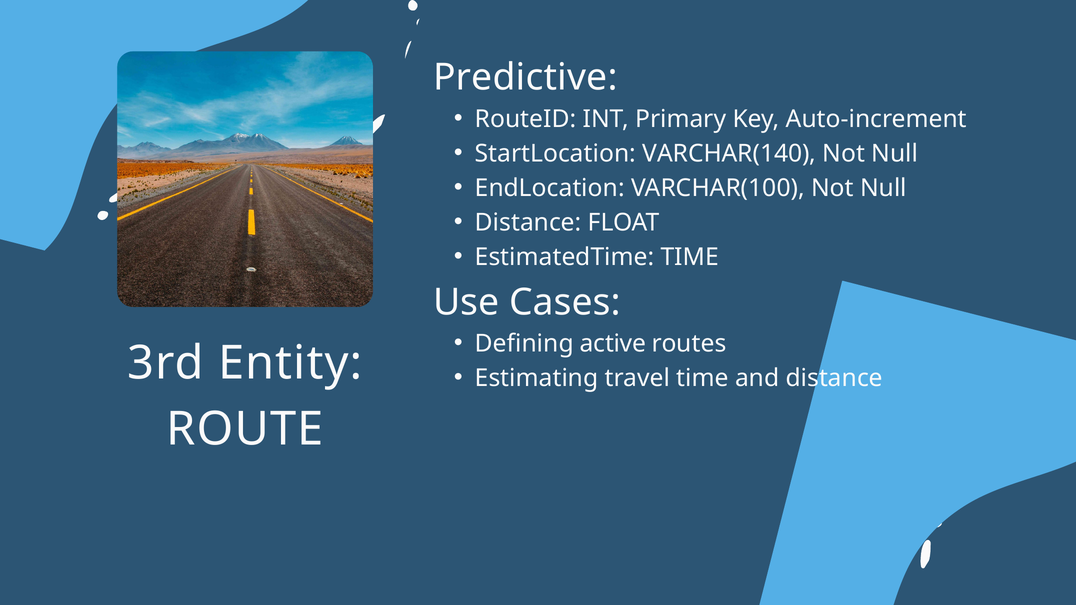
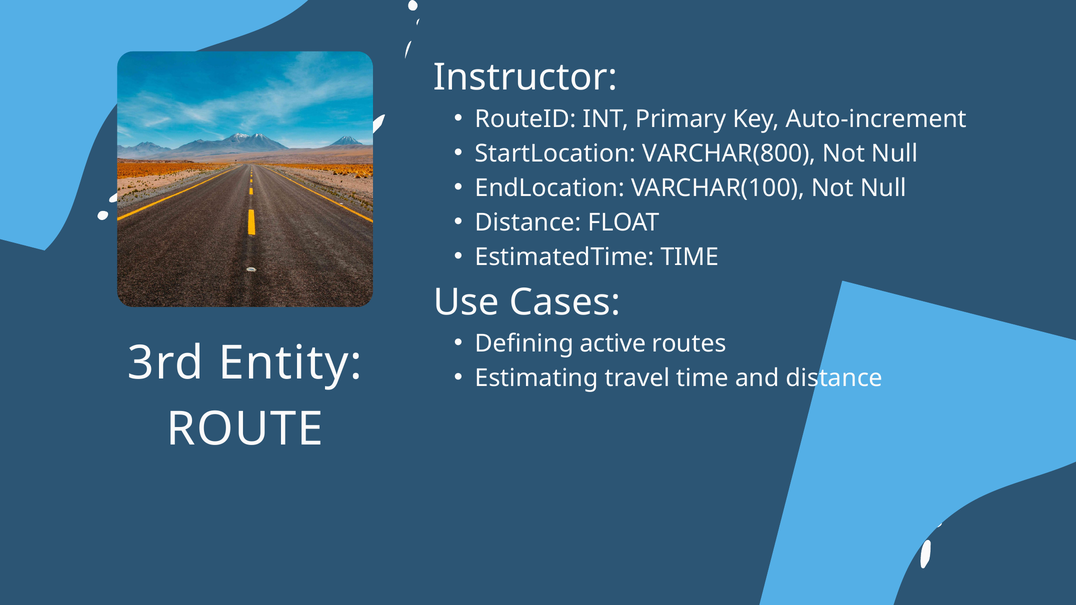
Predictive: Predictive -> Instructor (525, 78)
VARCHAR(140: VARCHAR(140 -> VARCHAR(800 (729, 153)
